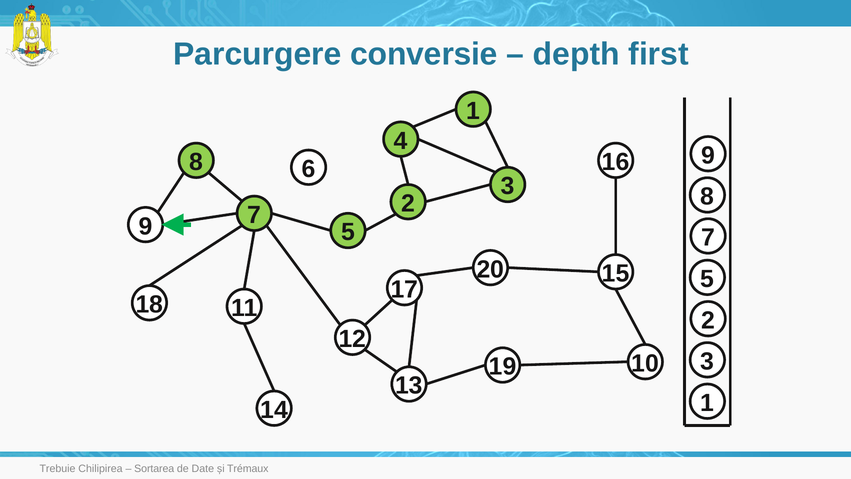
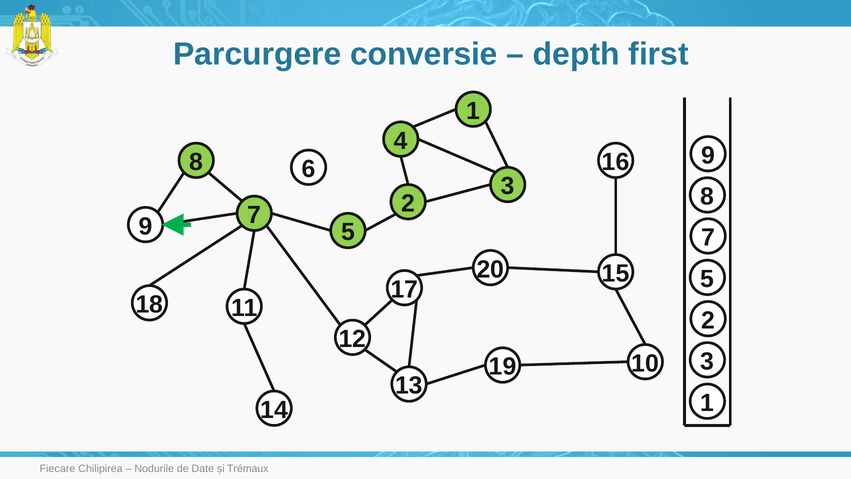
Trebuie: Trebuie -> Fiecare (57, 468)
Sortarea: Sortarea -> Nodurile (154, 468)
